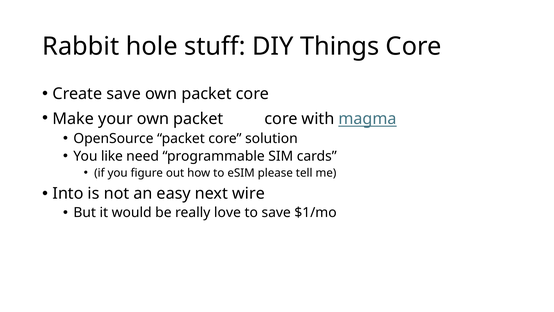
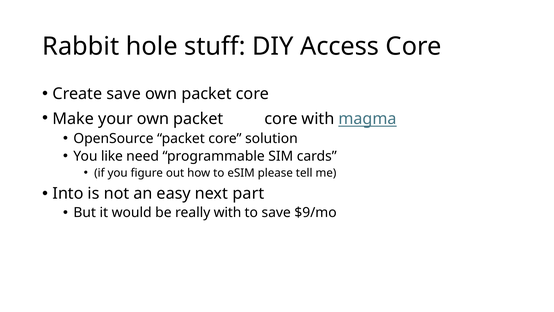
Things: Things -> Access (340, 47)
wire: wire -> part (248, 193)
really love: love -> with (228, 212)
$1/mo: $1/mo -> $9/mo (315, 212)
